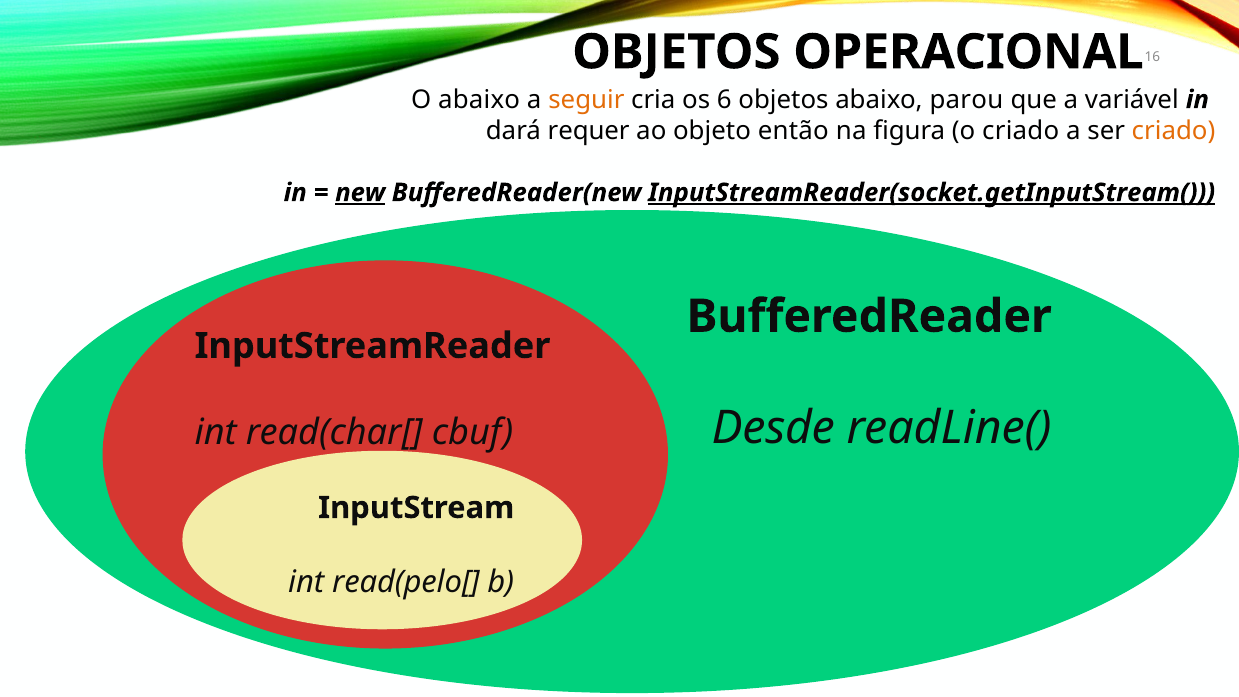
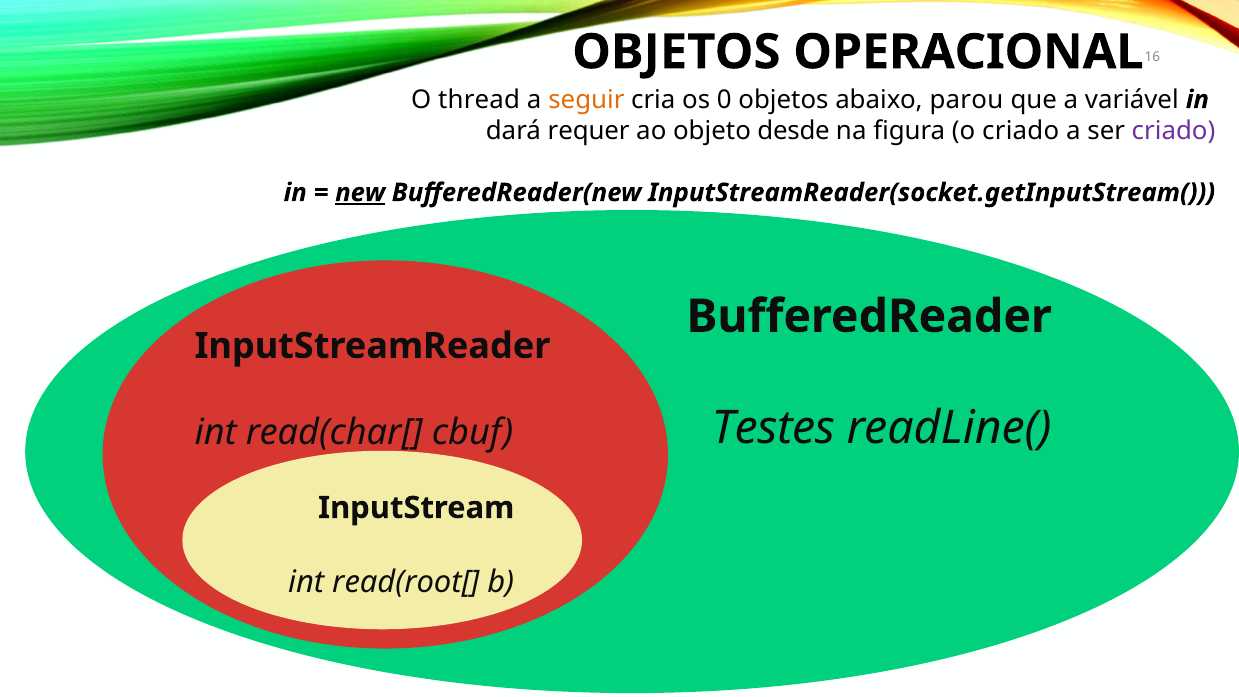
O abaixo: abaixo -> thread (479, 100)
6: 6 -> 0 (724, 100)
então: então -> desde (794, 131)
criado colour: orange -> purple (1174, 131)
InputStreamReader(socket.getInputStream( underline: present -> none (932, 193)
Desde: Desde -> Testes (773, 428)
read(pelo[: read(pelo[ -> read(root[ (406, 582)
